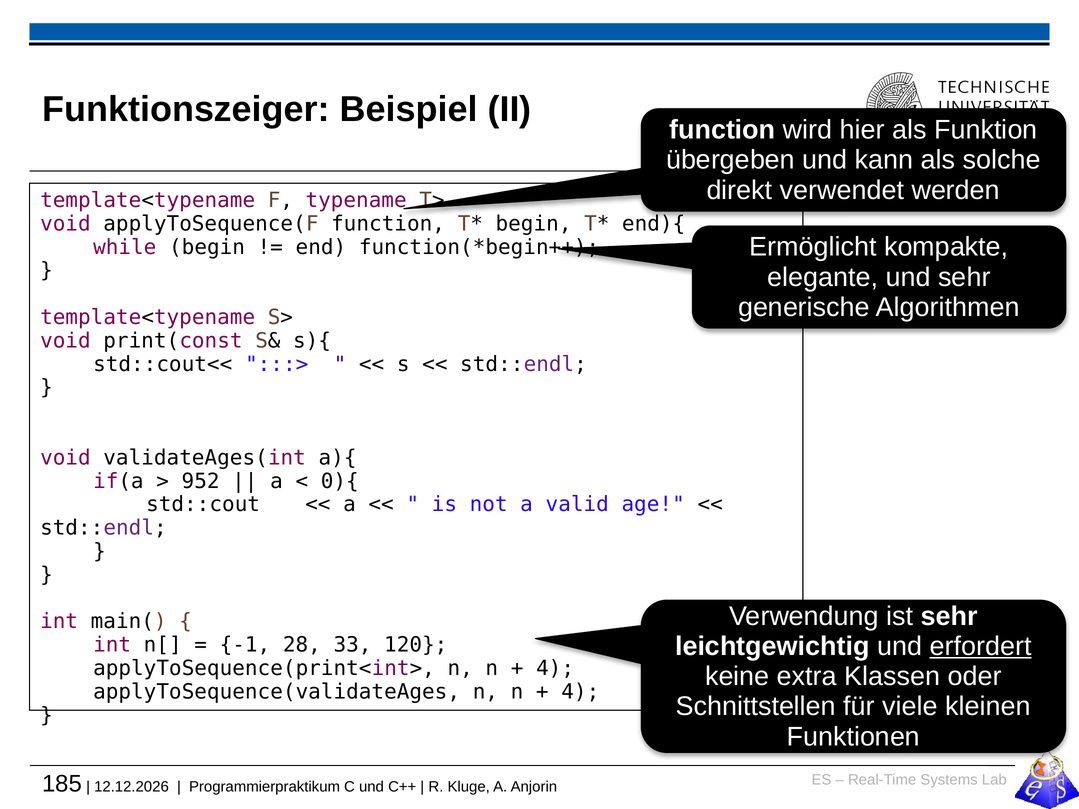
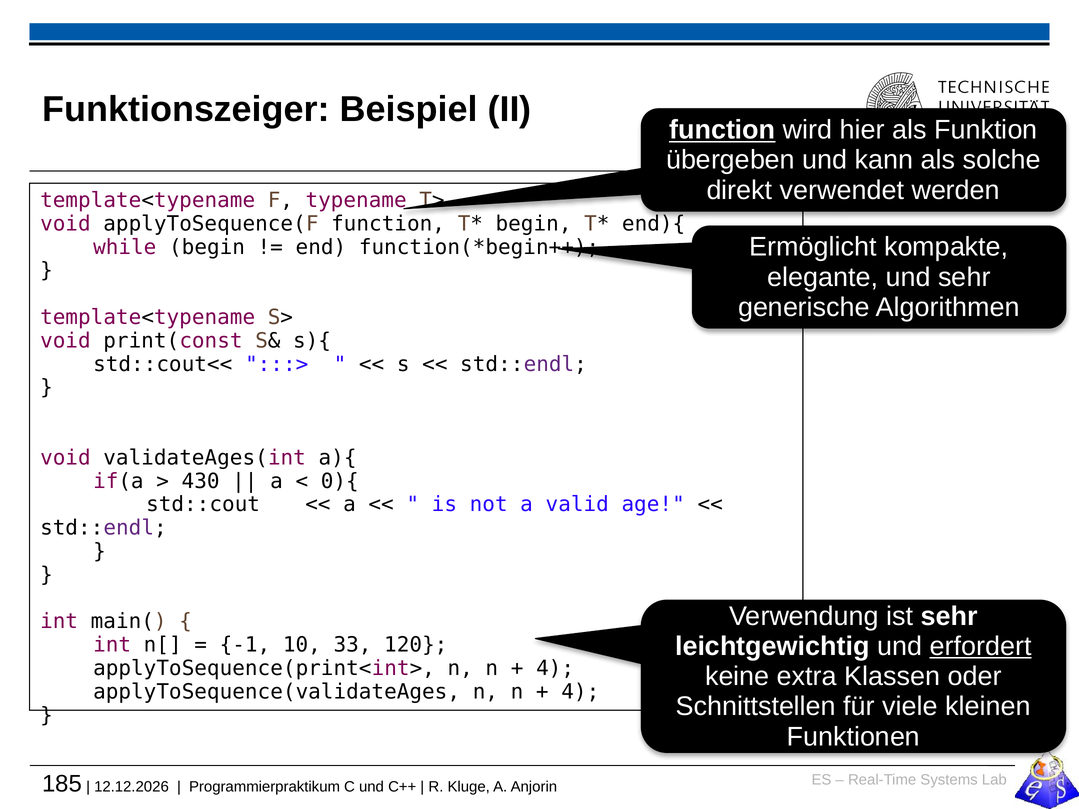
function underline: none -> present (722, 130)
952: 952 -> 430 (201, 481)
28: 28 -> 10 (302, 645)
